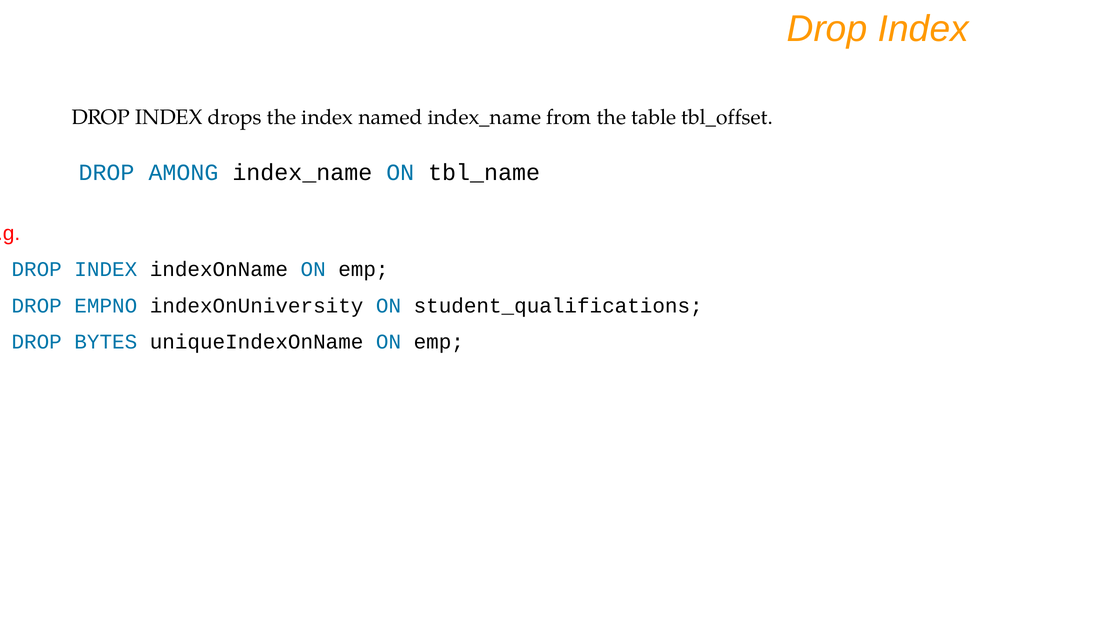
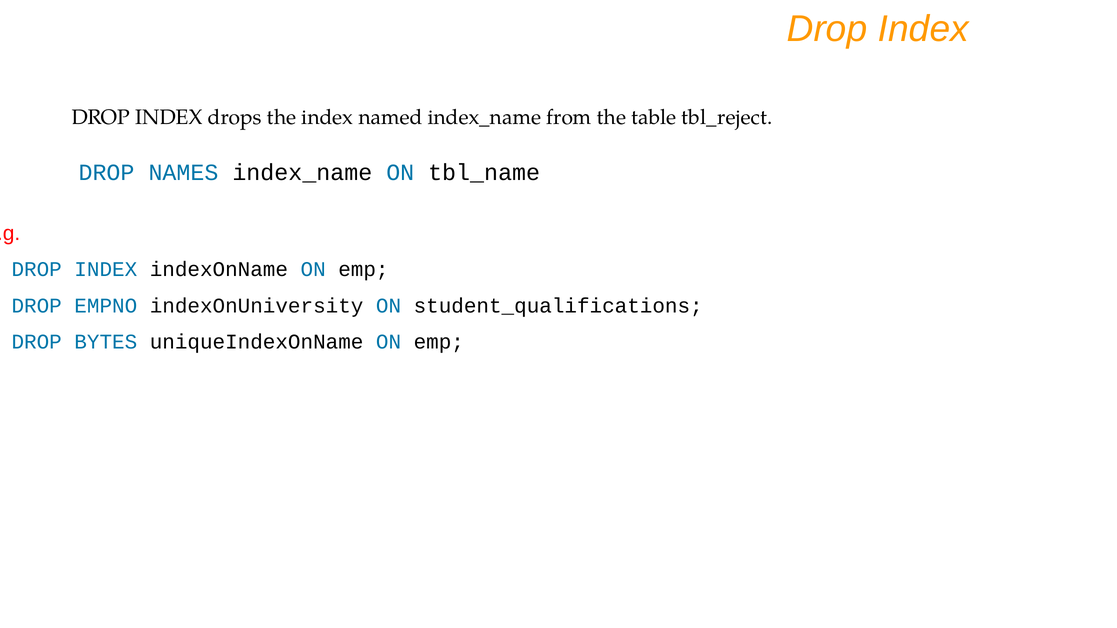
tbl_offset: tbl_offset -> tbl_reject (727, 117)
AMONG: AMONG -> NAMES (183, 173)
